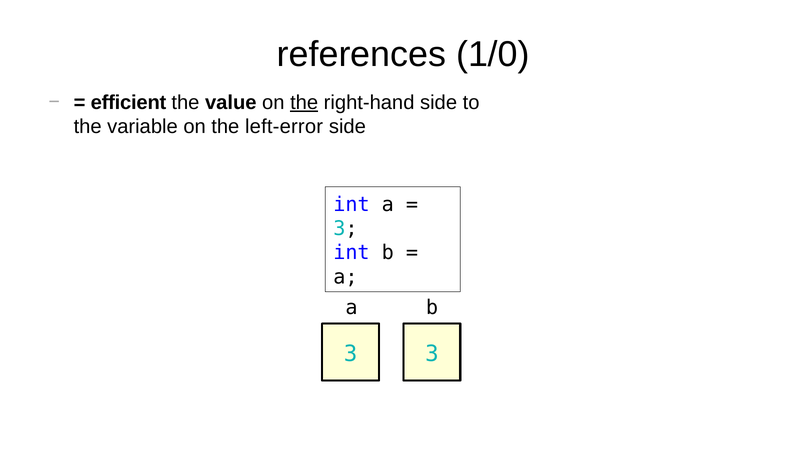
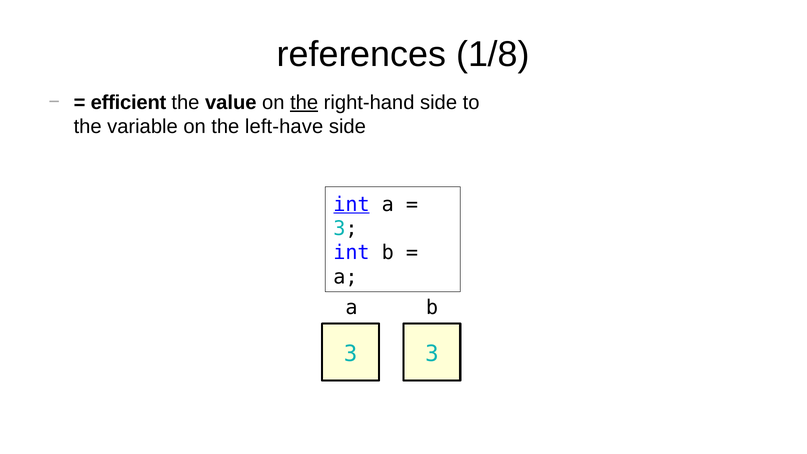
1/0: 1/0 -> 1/8 (493, 54)
left-error: left-error -> left-have (284, 127)
int underline: none -> present (351, 204)
